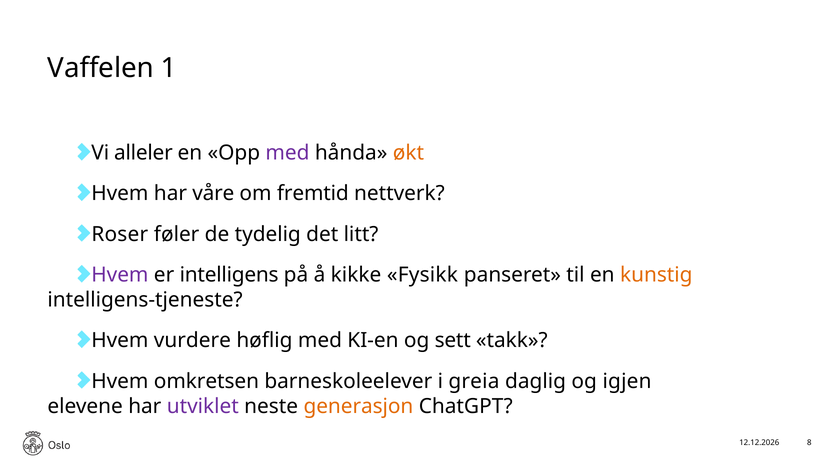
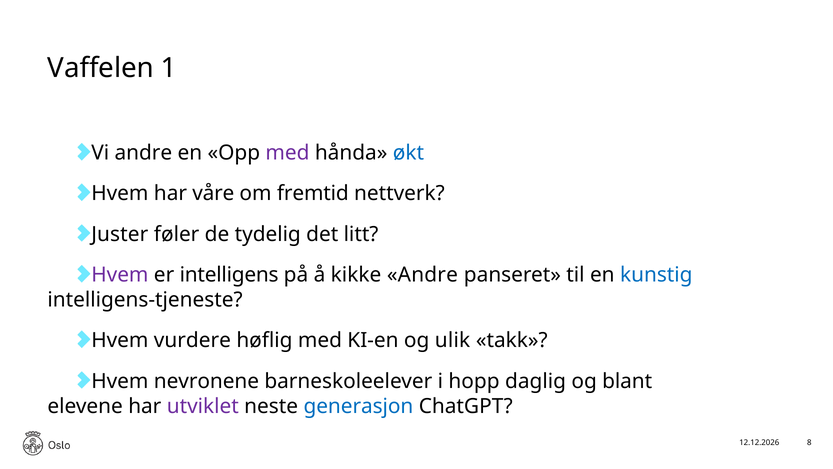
Vi alleler: alleler -> andre (143, 153)
økt colour: orange -> blue (408, 153)
Roser: Roser -> Juster (120, 234)
kikke Fysikk: Fysikk -> Andre (422, 275)
kunstig colour: orange -> blue (656, 275)
sett: sett -> ulik (453, 340)
omkretsen: omkretsen -> nevronene (206, 381)
greia: greia -> hopp (474, 381)
igjen: igjen -> blant (627, 381)
generasjon colour: orange -> blue (358, 406)
